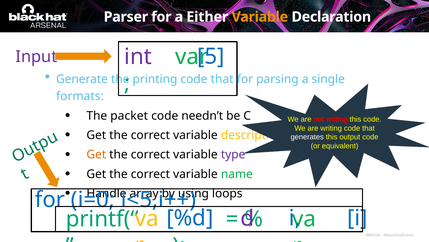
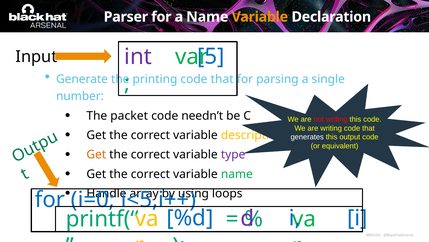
a Either: Either -> Name (207, 17)
Input colour: purple -> black (36, 57)
formats: formats -> number (80, 96)
